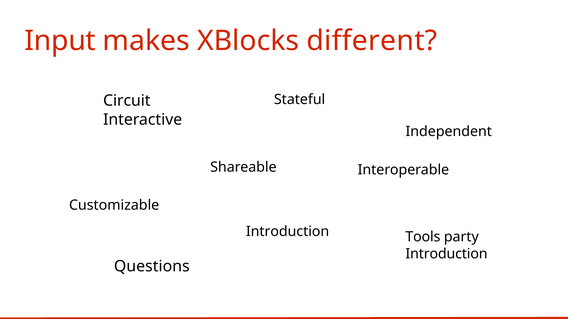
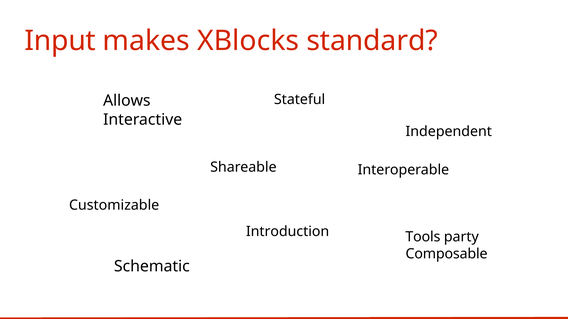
different: different -> standard (372, 41)
Circuit: Circuit -> Allows (127, 101)
Introduction: Introduction -> Composable (447, 254)
Questions: Questions -> Schematic (152, 267)
